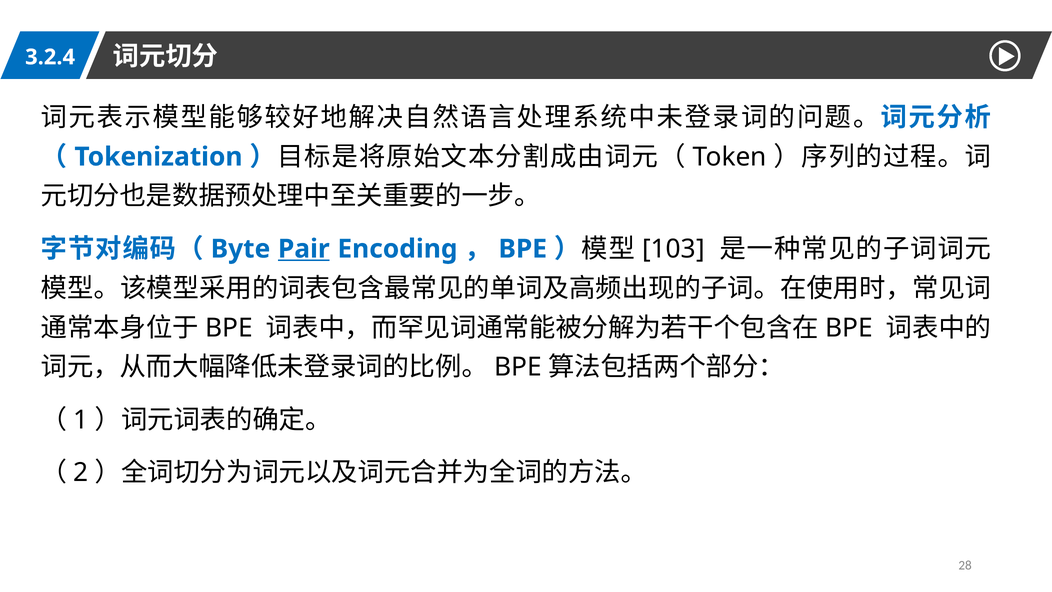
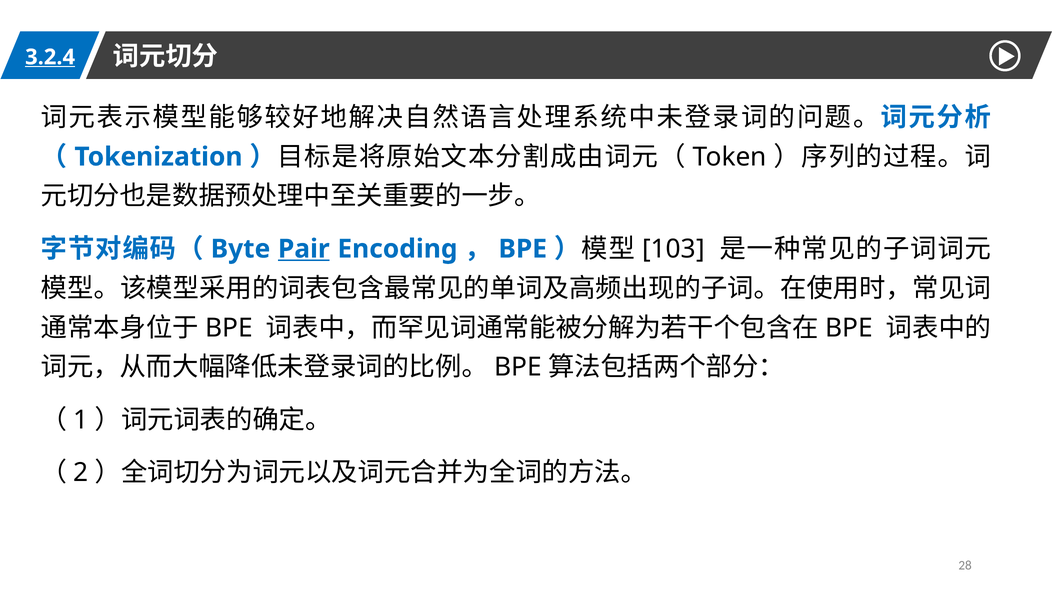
3.2.4 underline: none -> present (50, 57)
